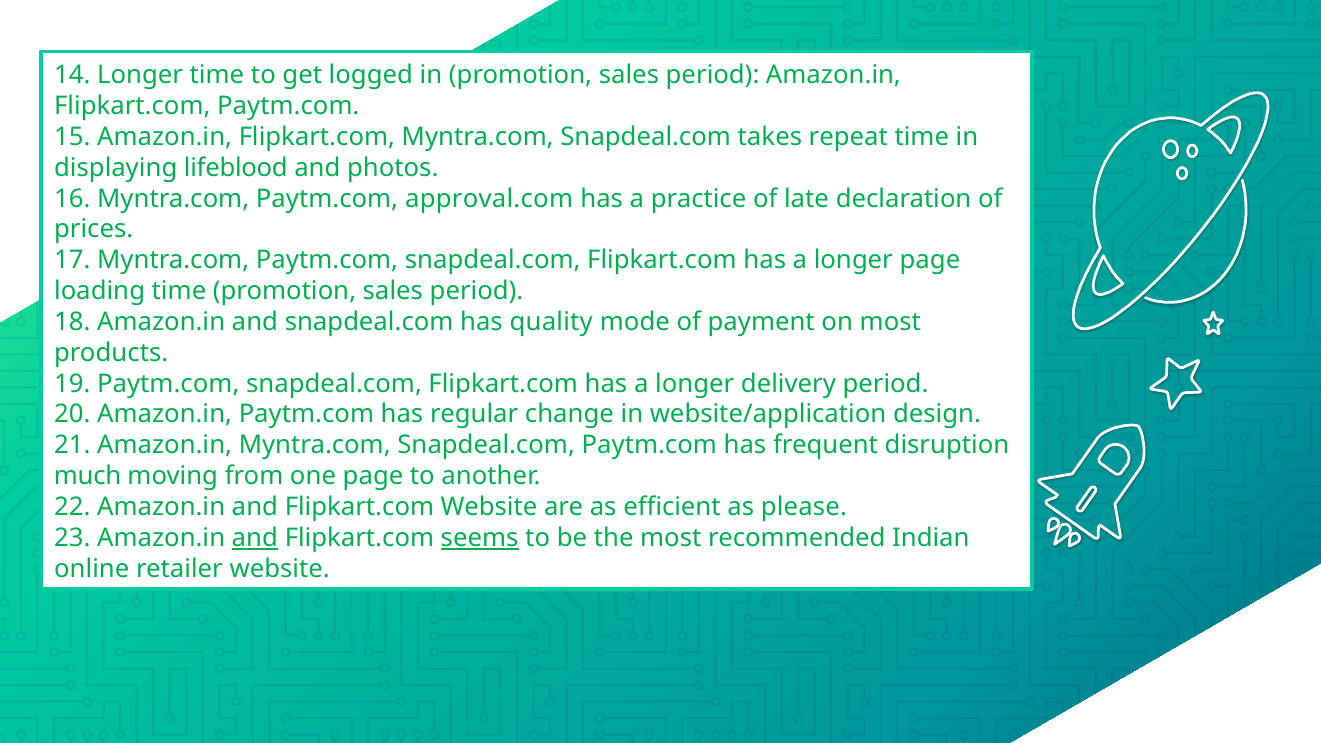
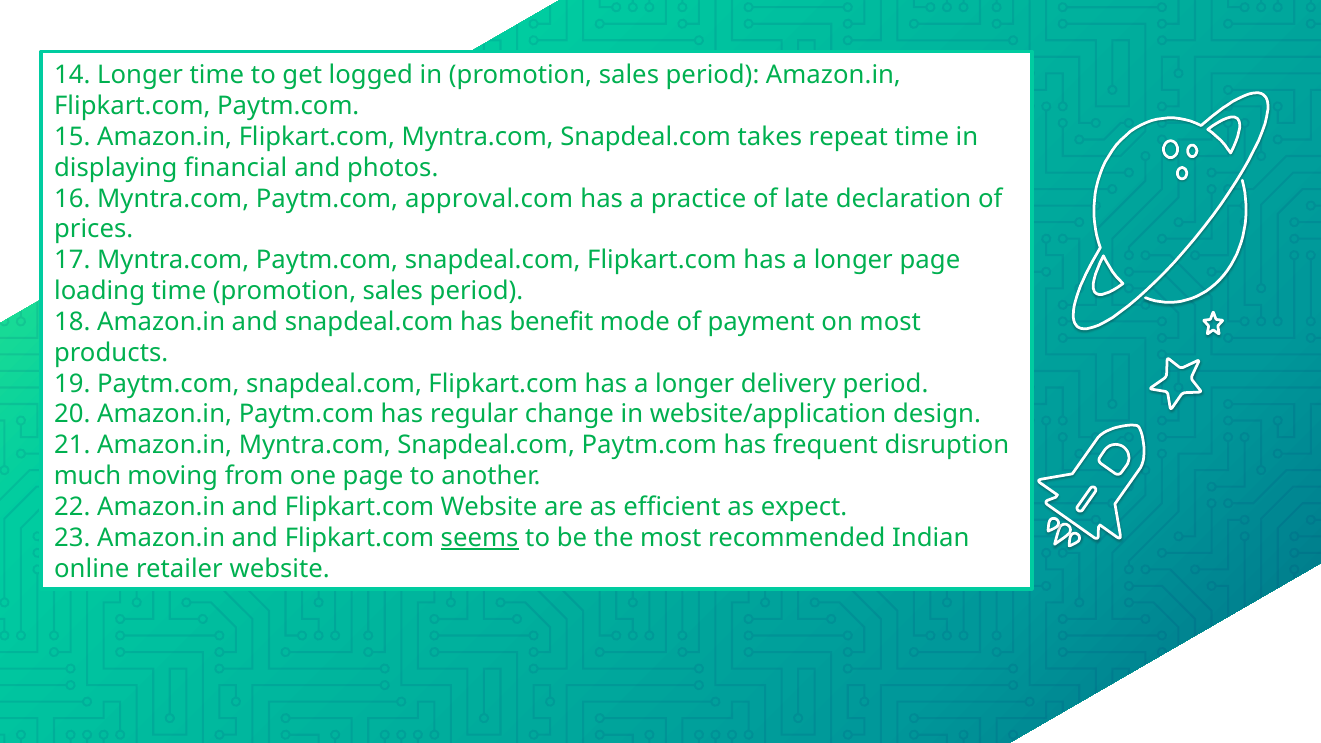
lifeblood: lifeblood -> financial (236, 168)
quality: quality -> benefit (551, 322)
please: please -> expect (804, 507)
and underline: present -> none (255, 538)
